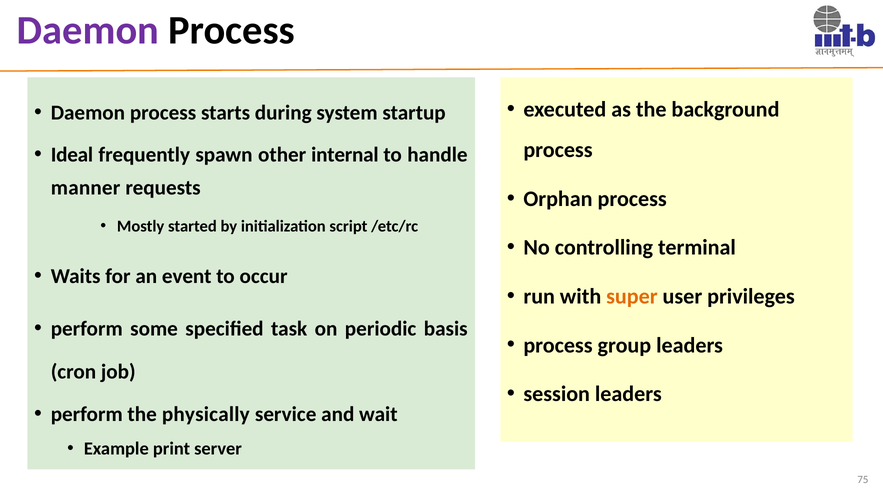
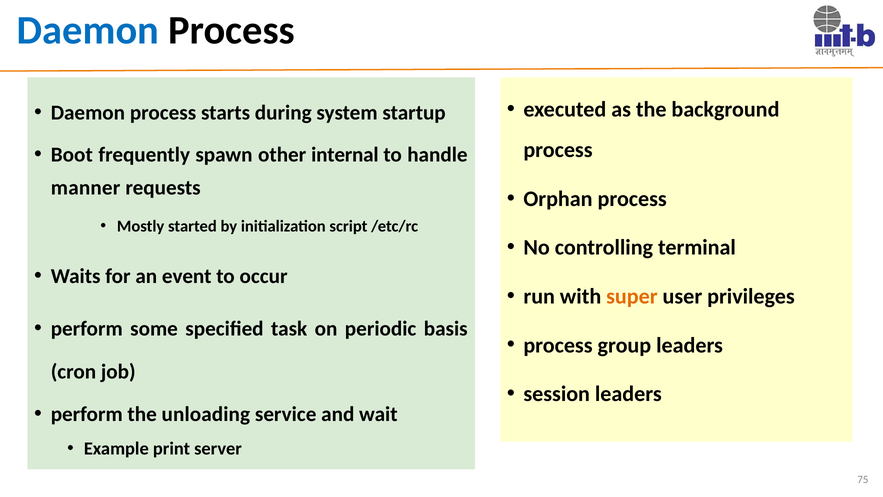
Daemon colour: purple -> blue (88, 30)
Ideal: Ideal -> Boot (72, 155)
physically: physically -> unloading (206, 414)
